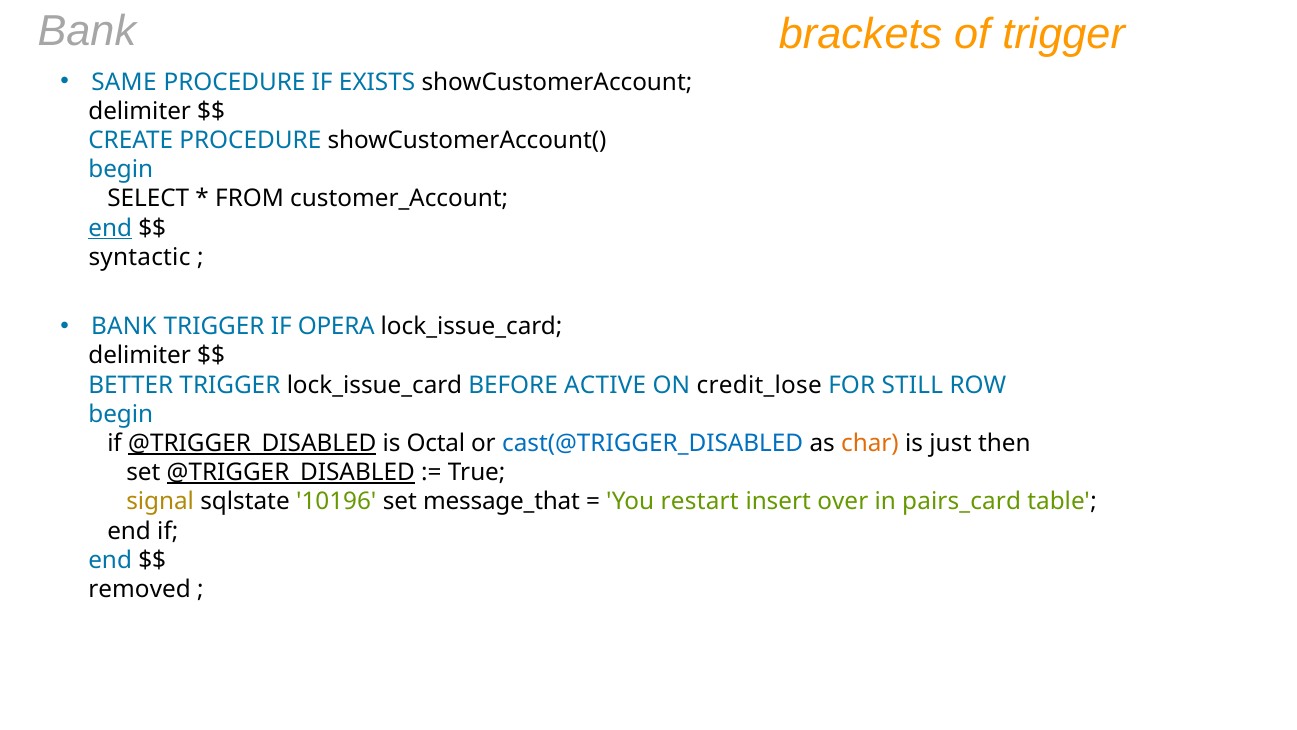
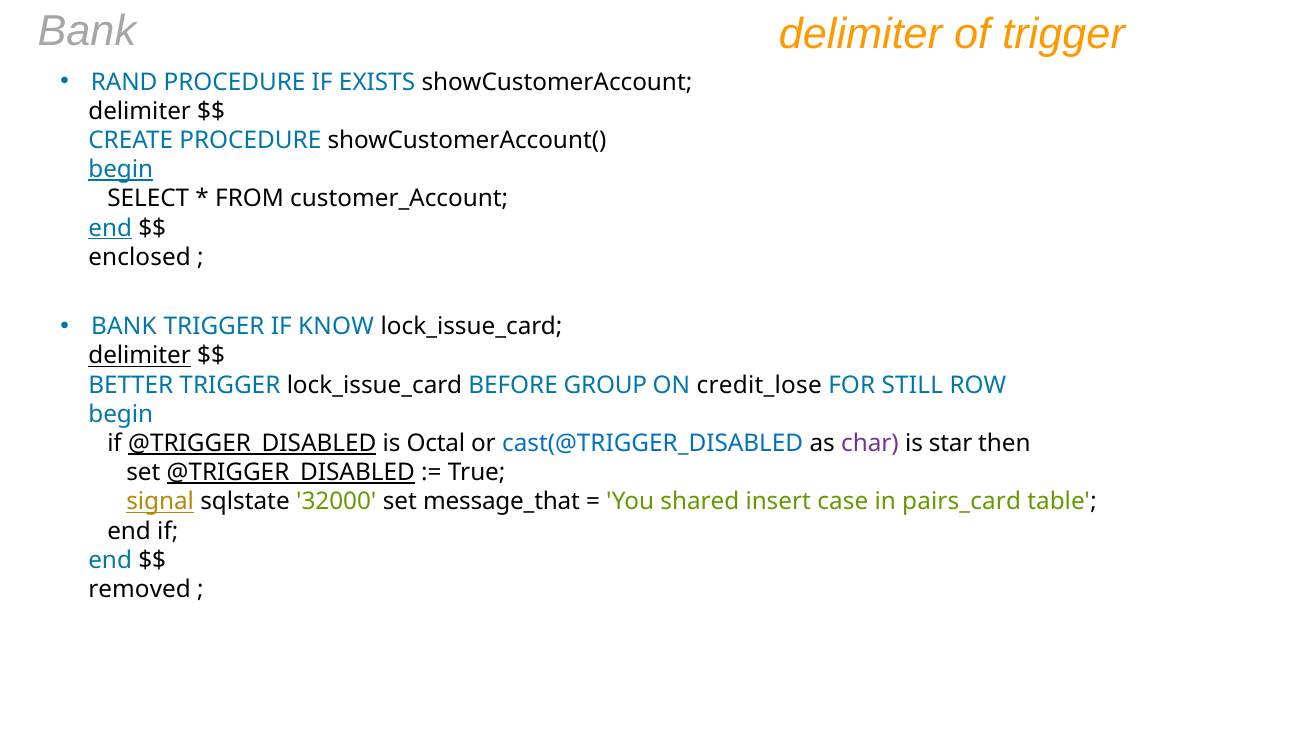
brackets: brackets -> delimiter (860, 34)
SAME: SAME -> RAND (124, 82)
begin underline: none -> present (121, 169)
syntactic: syntactic -> enclosed (140, 257)
OPERA: OPERA -> KNOW (336, 326)
delimiter underline: none -> present (140, 356)
ACTIVE: ACTIVE -> GROUP (605, 385)
char colour: orange -> purple (870, 443)
just: just -> star (951, 443)
signal underline: none -> present (160, 502)
10196: 10196 -> 32000 (336, 502)
restart: restart -> shared (700, 502)
over: over -> case (843, 502)
